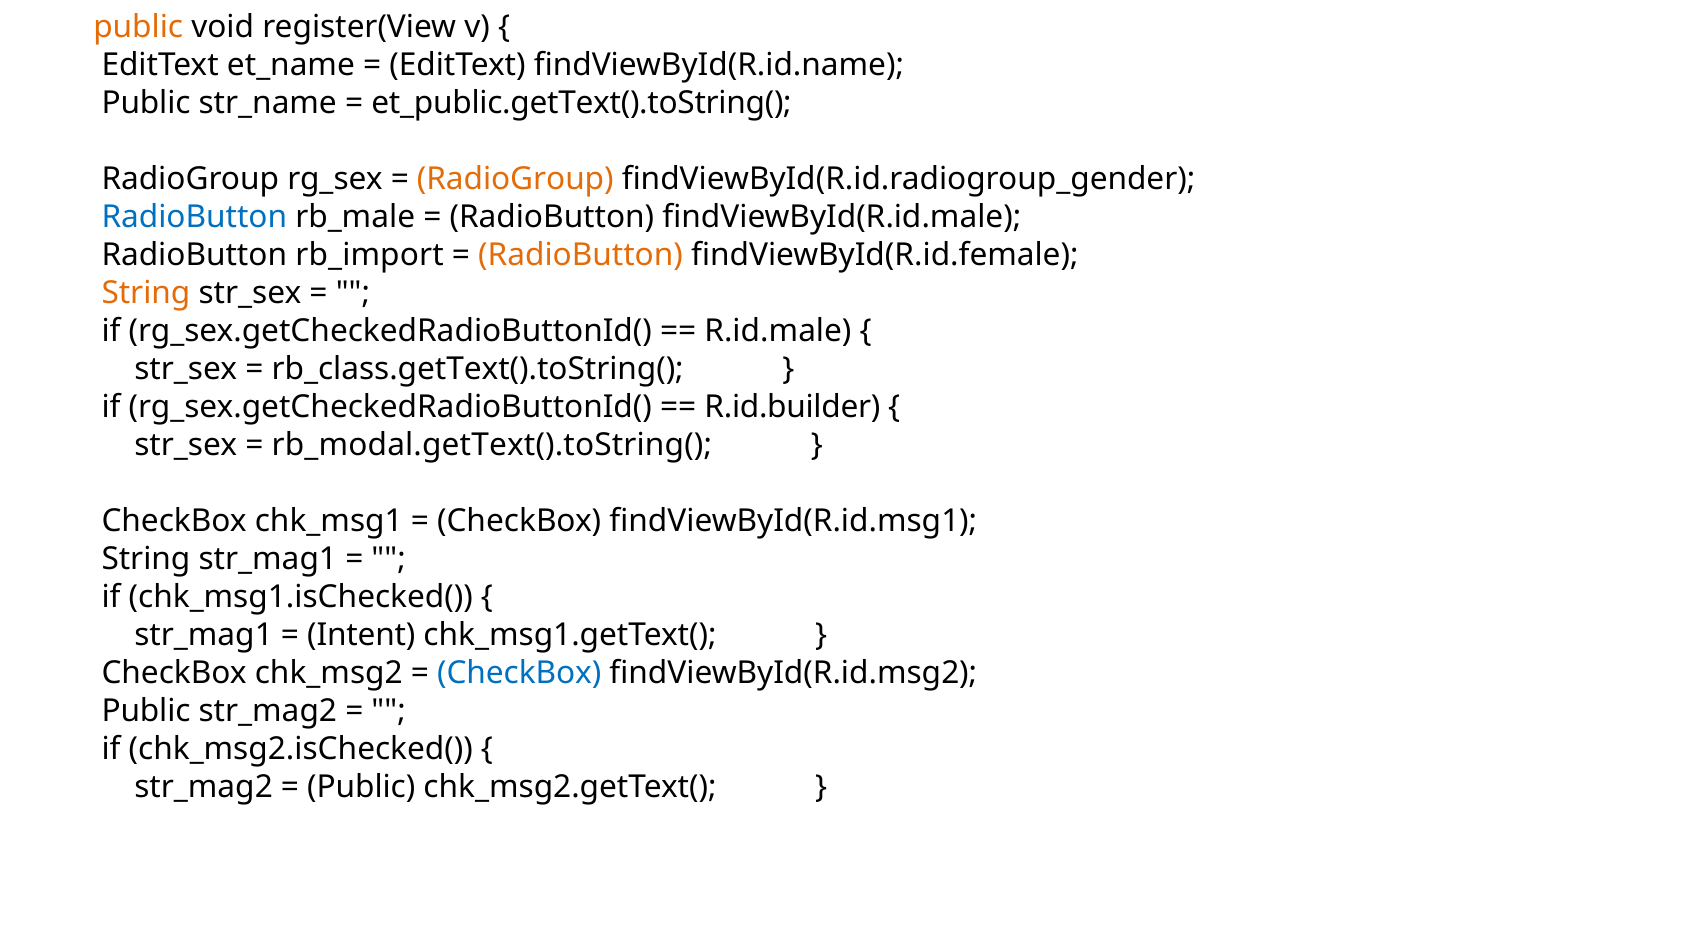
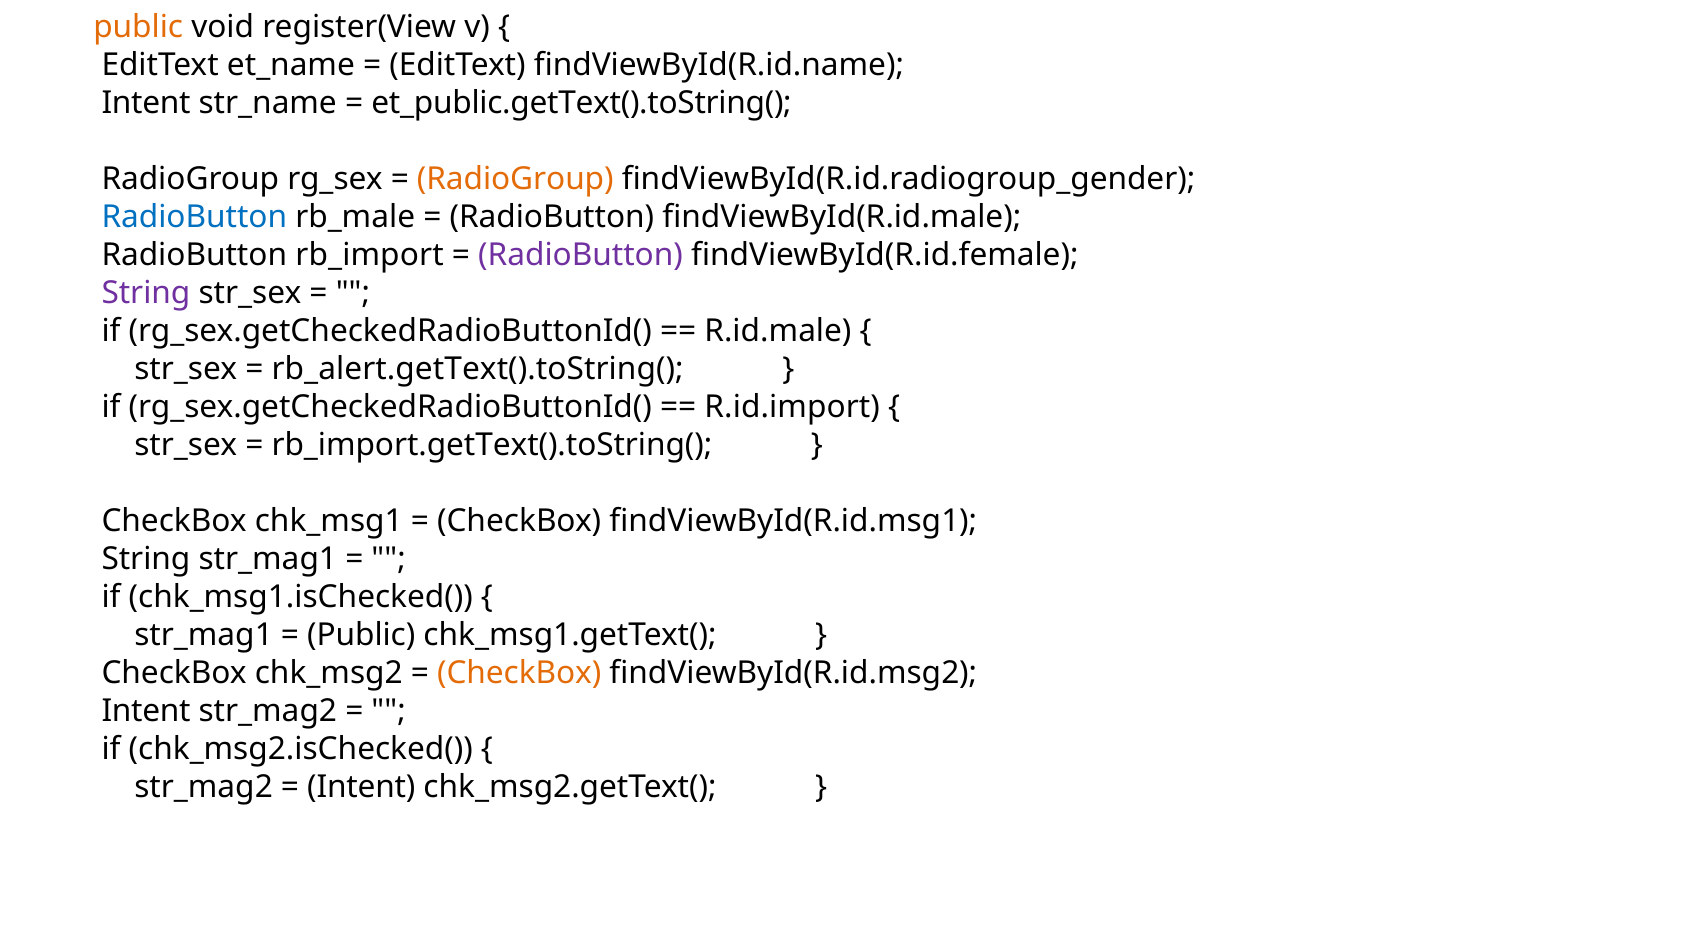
Public: Public -> Intent (146, 103)
RadioButton colour: orange -> purple (581, 255)
String colour: orange -> purple (146, 293)
rb_class.getText().toString(: rb_class.getText().toString( -> rb_alert.getText().toString( (478, 369)
R.id.builder: R.id.builder -> R.id.import (792, 407)
rb_modal.getText().toString(: rb_modal.getText().toString( -> rb_import.getText().toString( (492, 445)
Intent: Intent -> Public (361, 635)
CheckBox colour: blue -> orange (519, 673)
Public: Public -> Intent (146, 711)
Public: Public -> Intent (361, 787)
